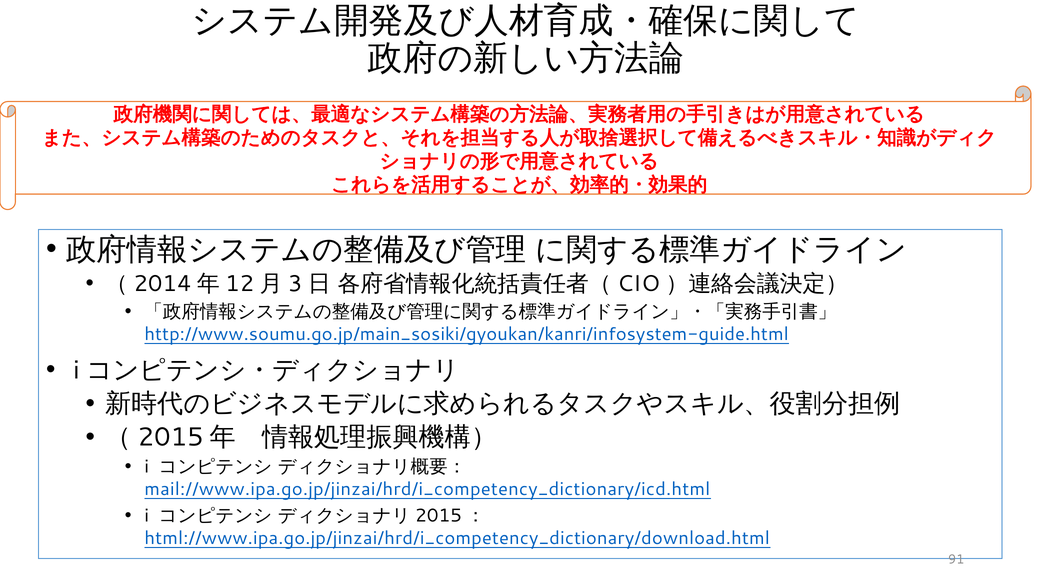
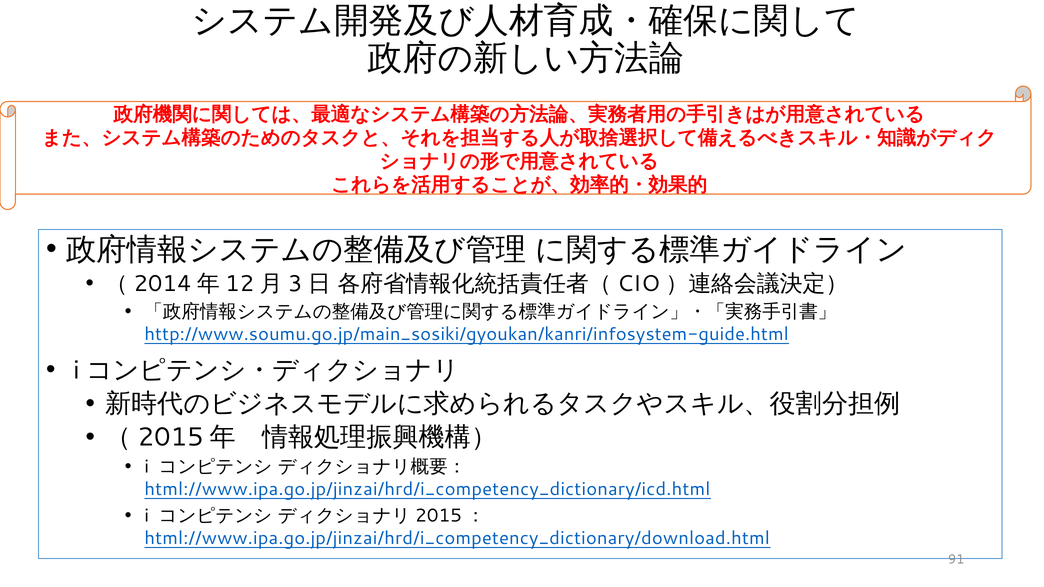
mail://www.ipa.go.jp/jinzai/hrd/i_competency_dictionary/icd.html: mail://www.ipa.go.jp/jinzai/hrd/i_competency_dictionary/icd.html -> html://www.ipa.go.jp/jinzai/hrd/i_competency_dictionary/icd.html (427, 490)
